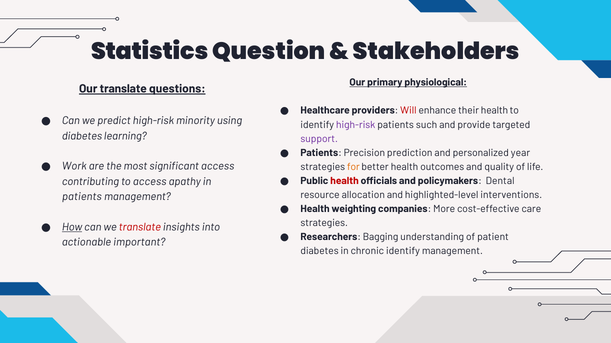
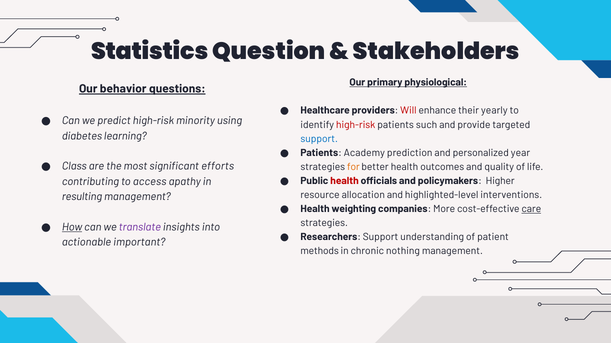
Our translate: translate -> behavior (123, 89)
their health: health -> yearly (494, 111)
high-risk colour: purple -> red (356, 125)
support colour: purple -> blue (319, 139)
Precision: Precision -> Academy (364, 153)
Work: Work -> Class (74, 167)
significant access: access -> efforts (218, 167)
Dental: Dental -> Higher (500, 181)
patients: patients -> resulting (82, 197)
care underline: none -> present (531, 209)
translate colour: red -> purple (140, 228)
Researchers Bagging: Bagging -> Support (381, 237)
diabetes: diabetes -> methods (320, 251)
chronic identify: identify -> nothing (403, 251)
